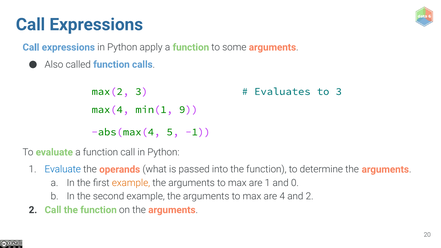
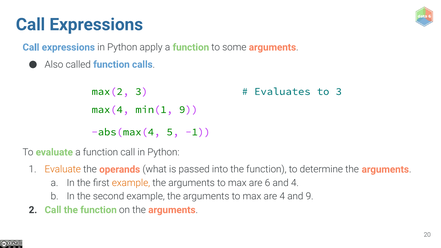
Evaluate colour: blue -> orange (63, 169)
are 1: 1 -> 6 (268, 183)
and 0: 0 -> 4 (295, 183)
and 2: 2 -> 9 (310, 196)
